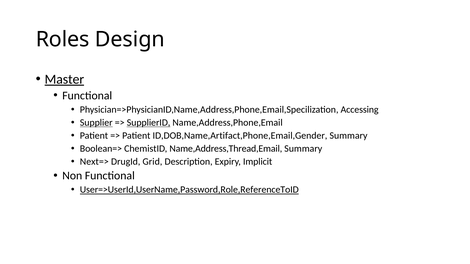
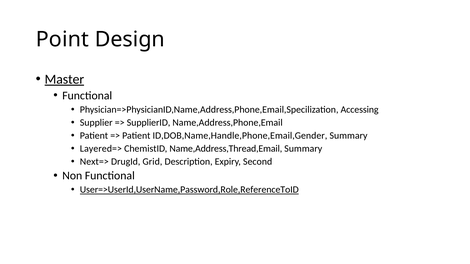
Roles: Roles -> Point (62, 39)
Supplier underline: present -> none (96, 123)
SupplierID underline: present -> none (149, 123)
ID,DOB,Name,Artifact,Phone,Email,Gender: ID,DOB,Name,Artifact,Phone,Email,Gender -> ID,DOB,Name,Handle,Phone,Email,Gender (240, 136)
Boolean=>: Boolean=> -> Layered=> (101, 149)
Implicit: Implicit -> Second (258, 162)
